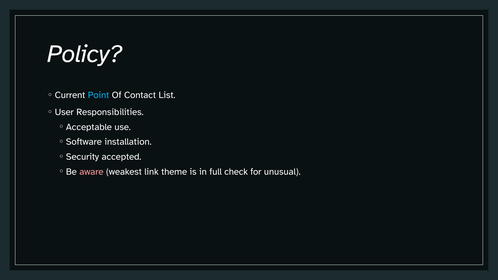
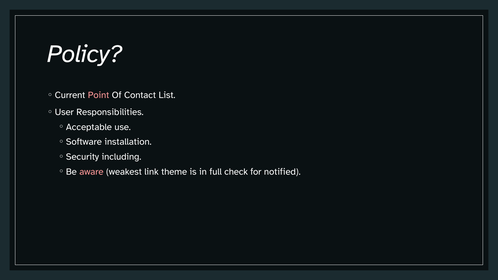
Point colour: light blue -> pink (99, 95)
accepted: accepted -> including (121, 157)
unusual: unusual -> notified (282, 172)
